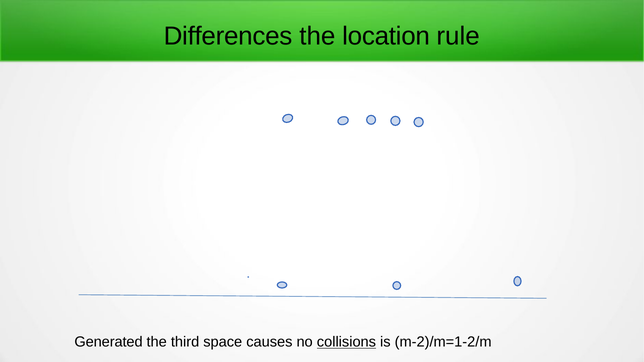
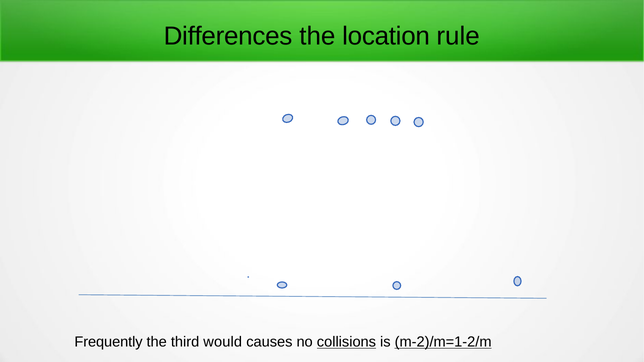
Generated: Generated -> Frequently (109, 342)
space: space -> would (223, 342)
m-2)/m=1-2/m underline: none -> present (443, 342)
